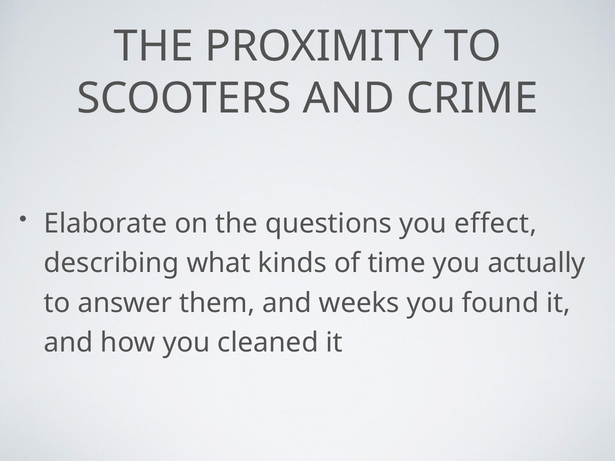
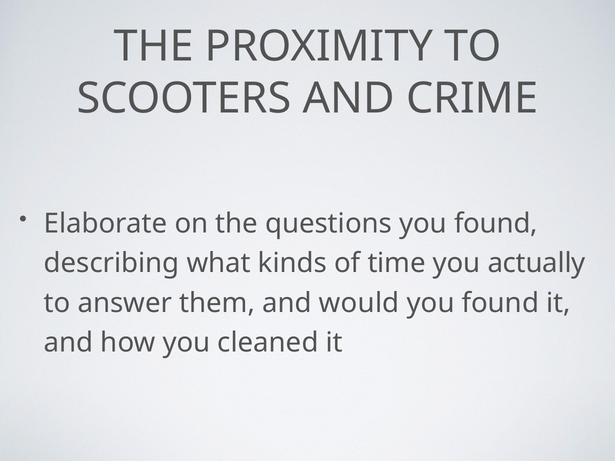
questions you effect: effect -> found (496, 224)
weeks: weeks -> would (359, 303)
